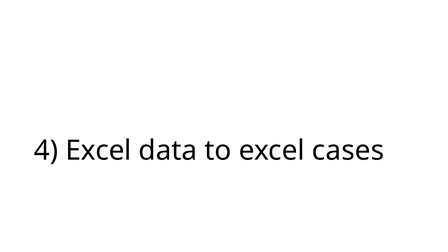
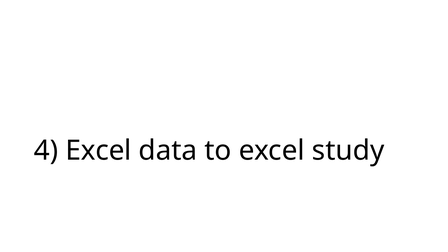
cases: cases -> study (348, 151)
